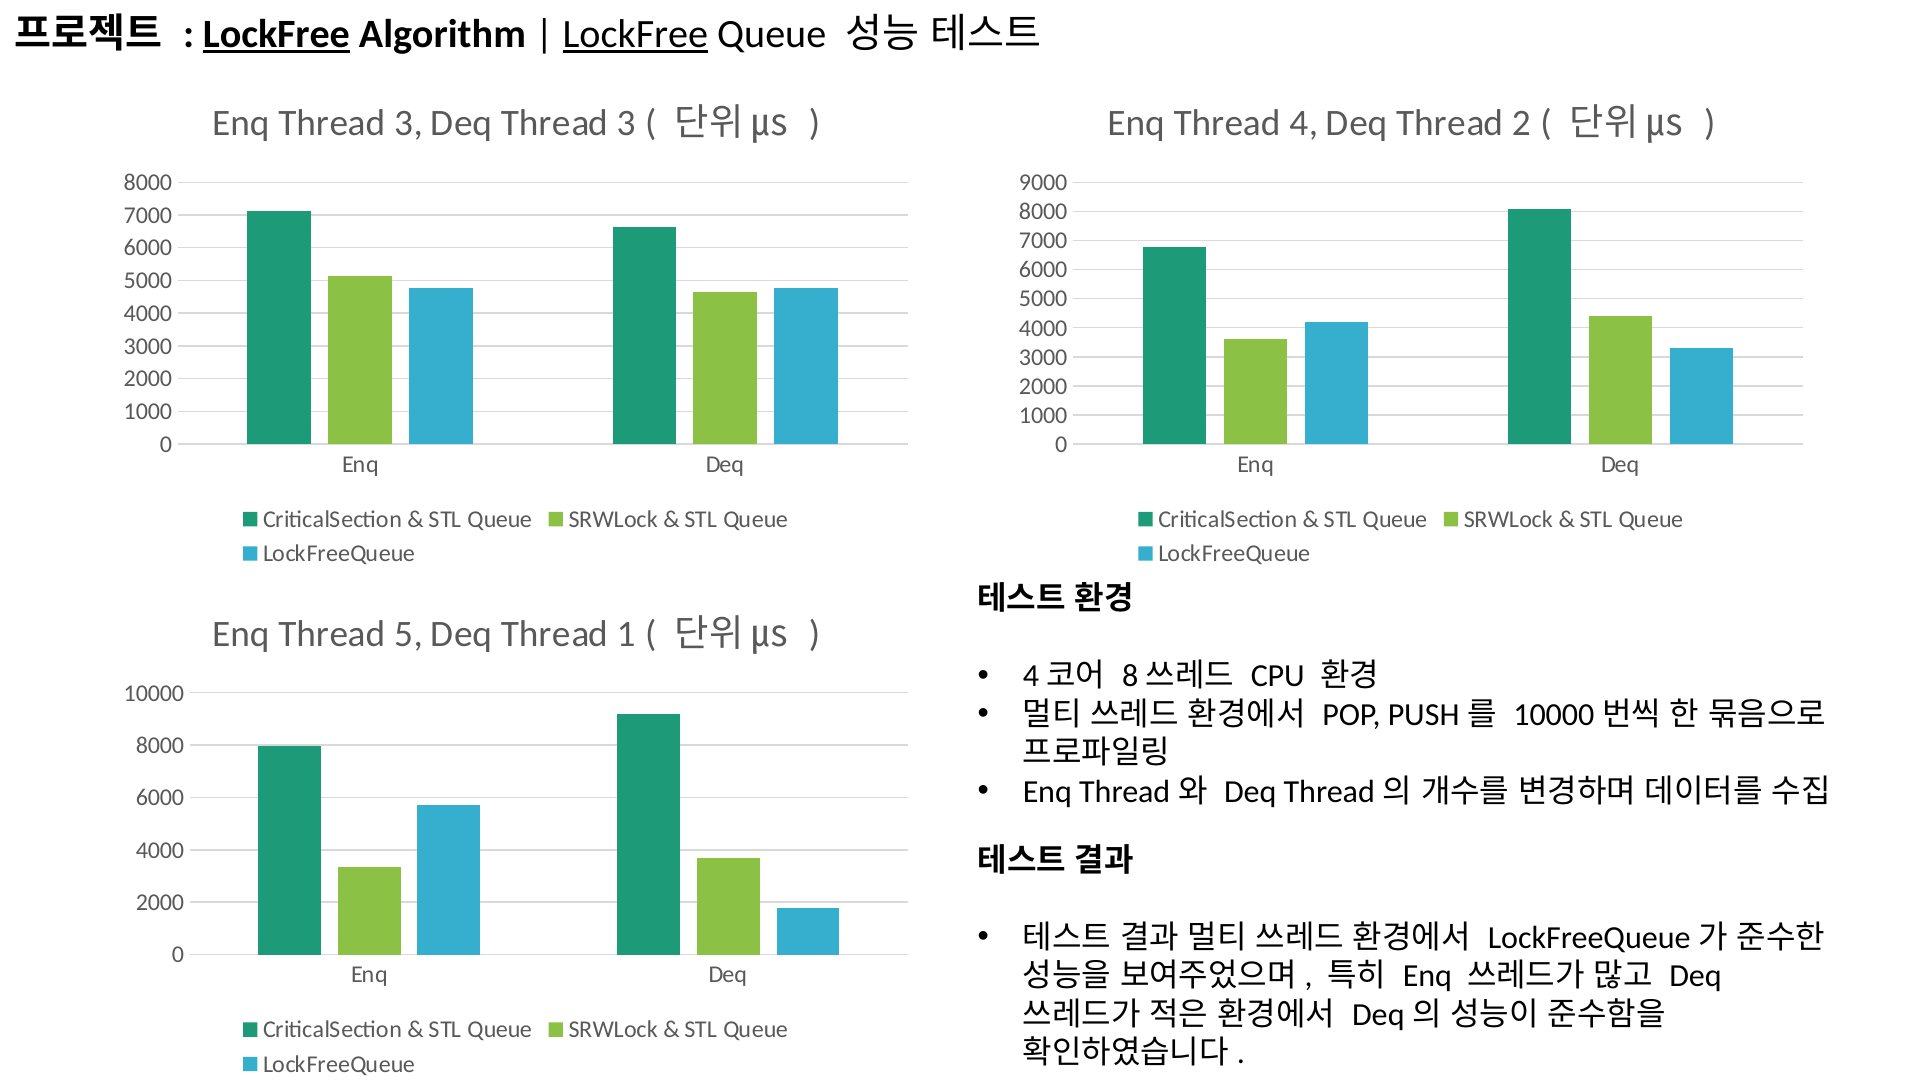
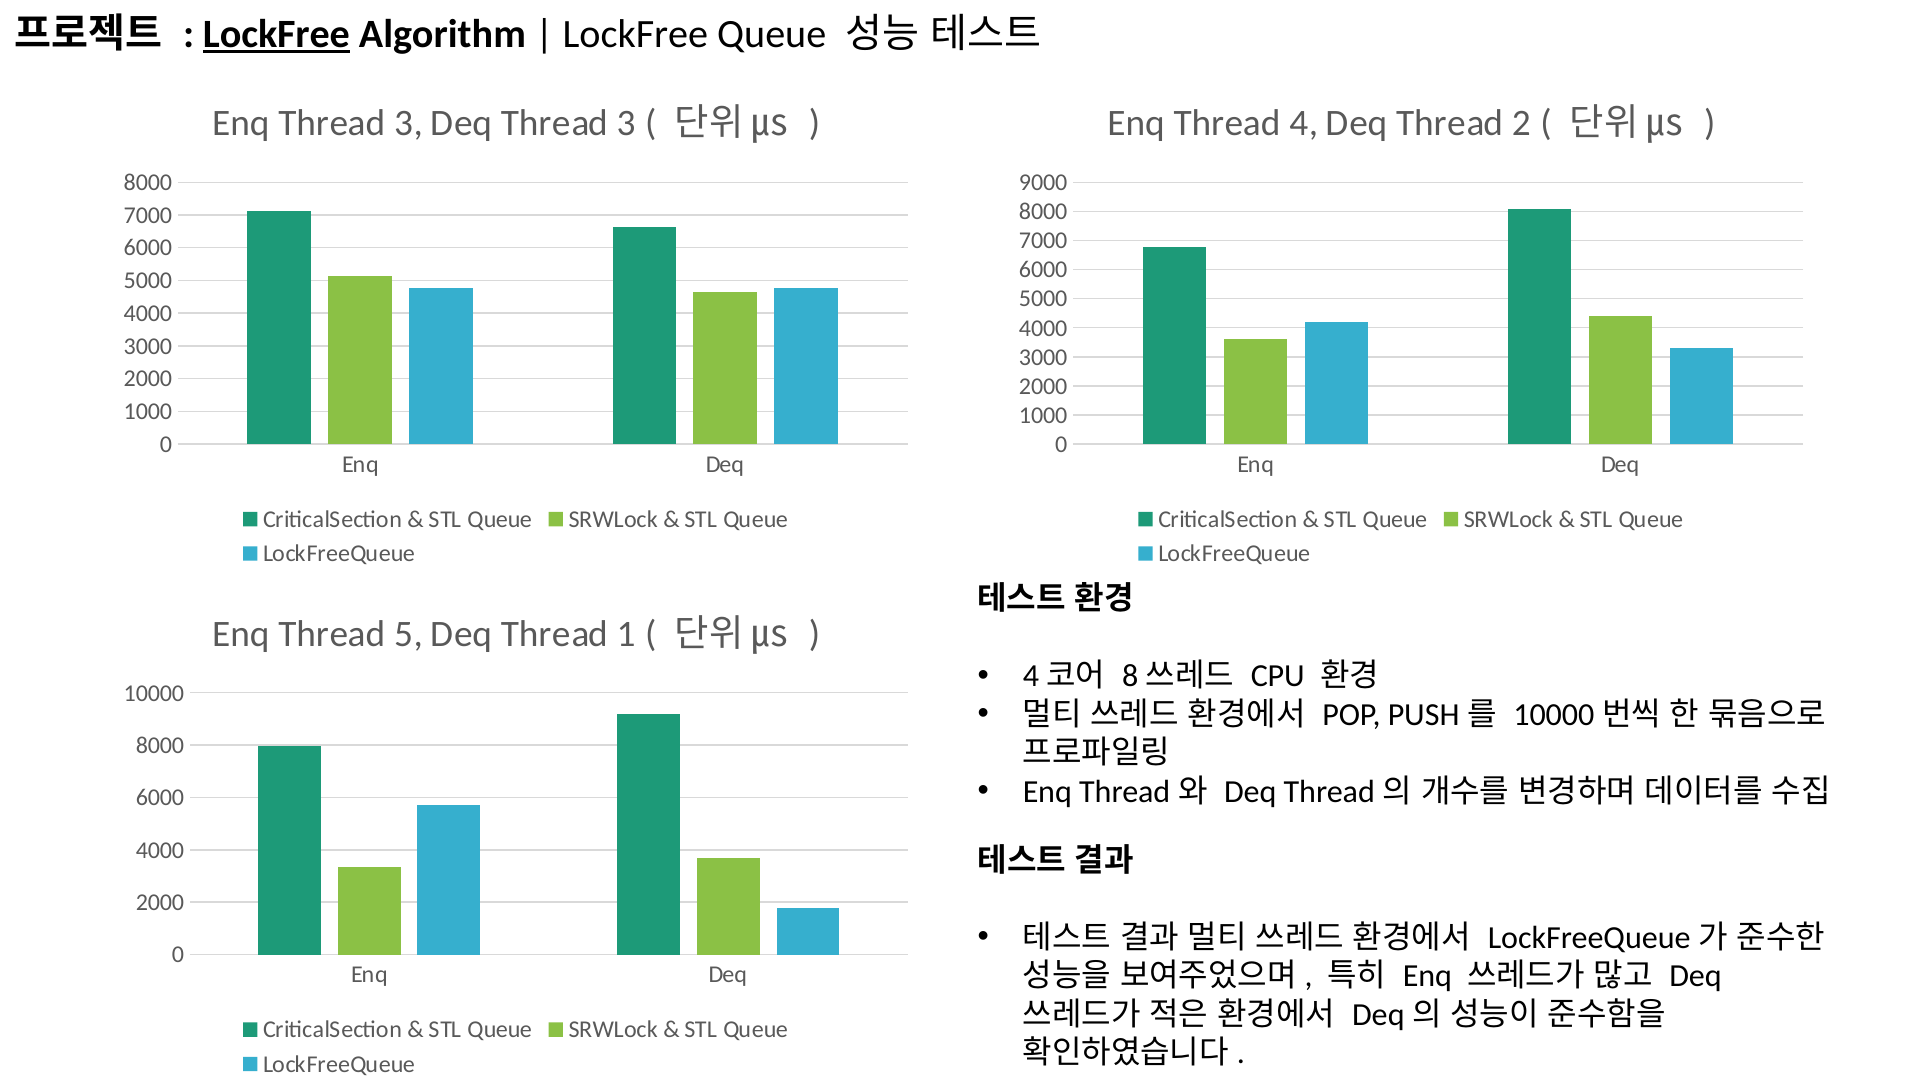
LockFree underline: present -> none (635, 34)
